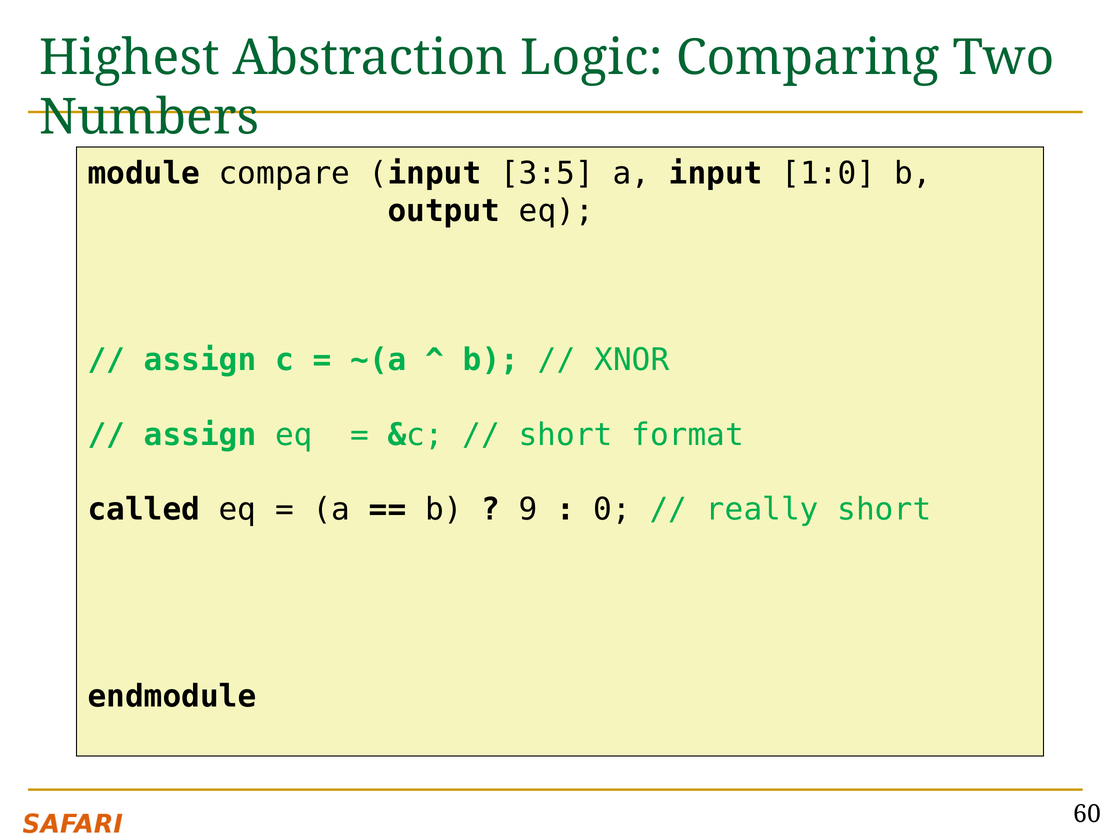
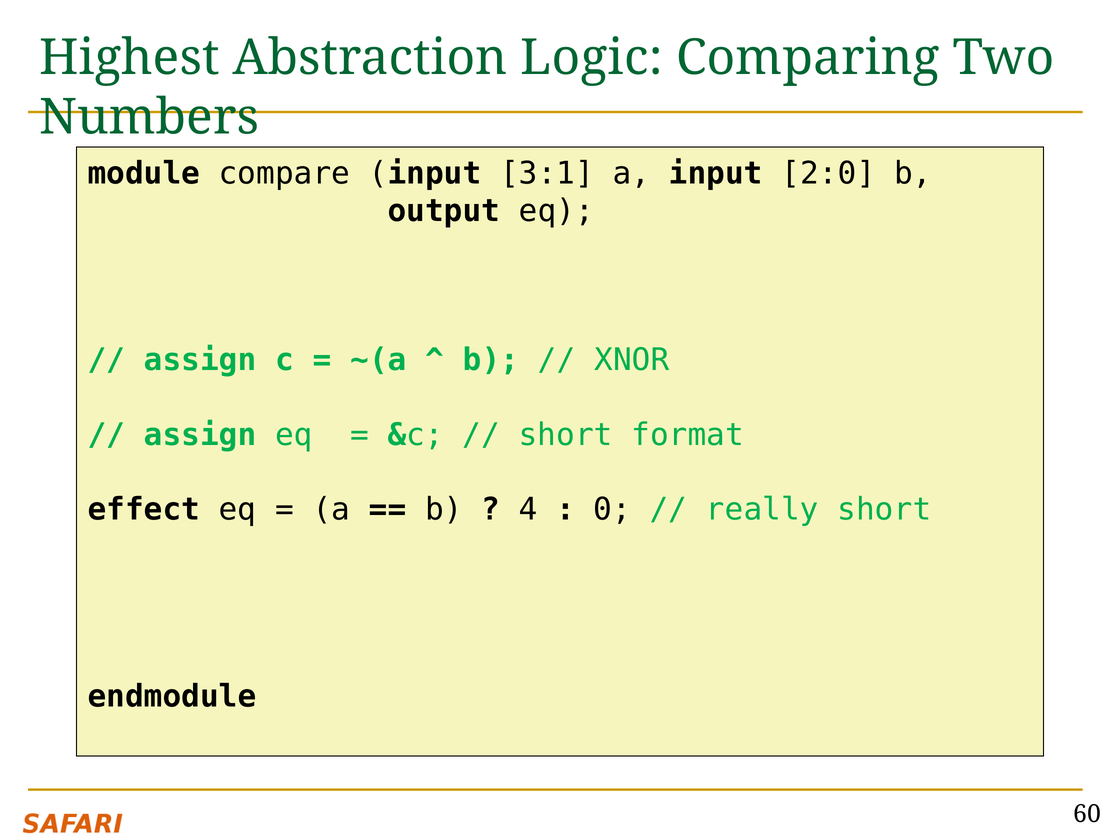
3:5: 3:5 -> 3:1 (547, 173)
1:0: 1:0 -> 2:0 (828, 173)
called: called -> effect (144, 510)
9: 9 -> 4 (528, 510)
